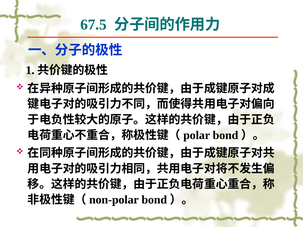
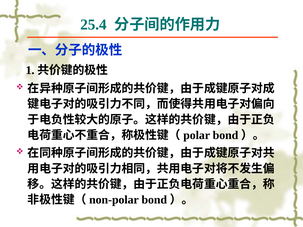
67.5: 67.5 -> 25.4 (94, 25)
